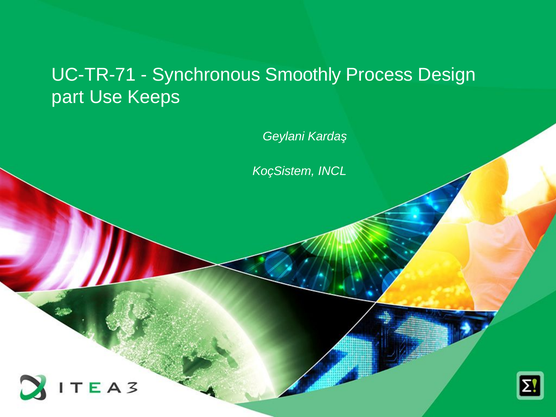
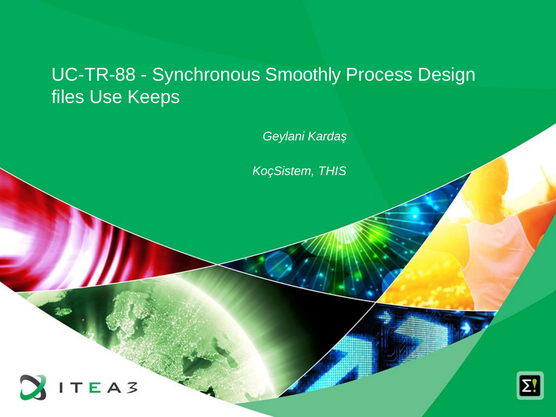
UC-TR-71: UC-TR-71 -> UC-TR-88 (94, 75)
part: part -> files (68, 97)
INCL: INCL -> THIS (332, 171)
